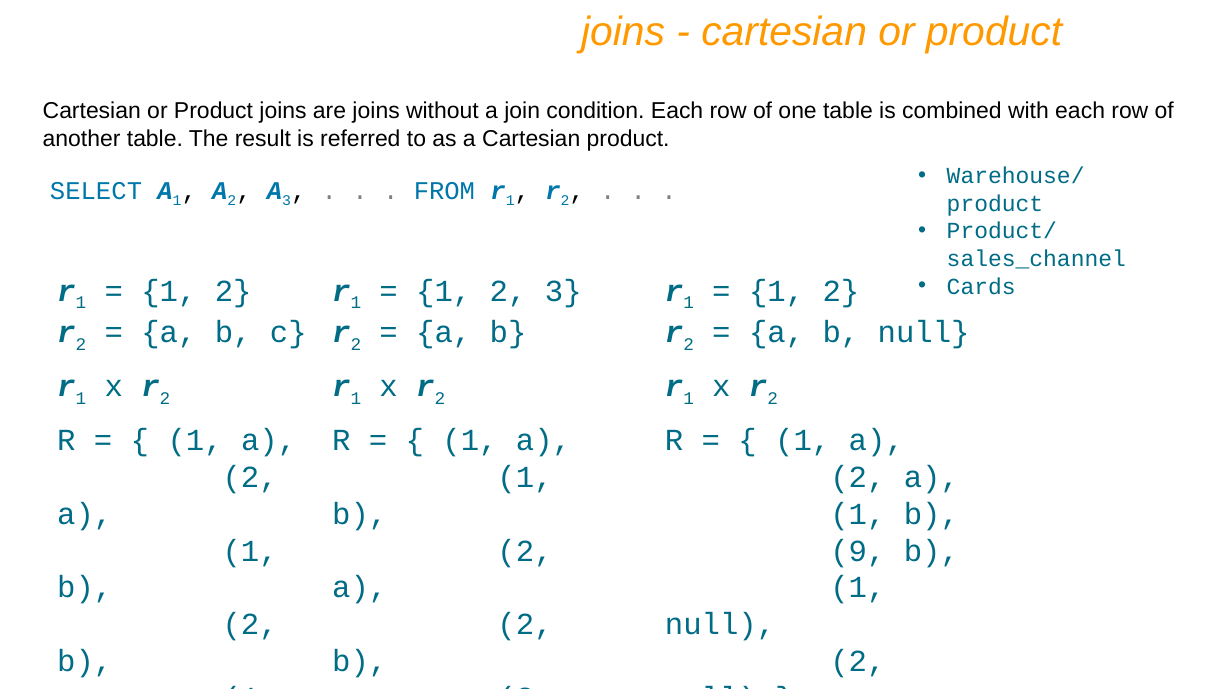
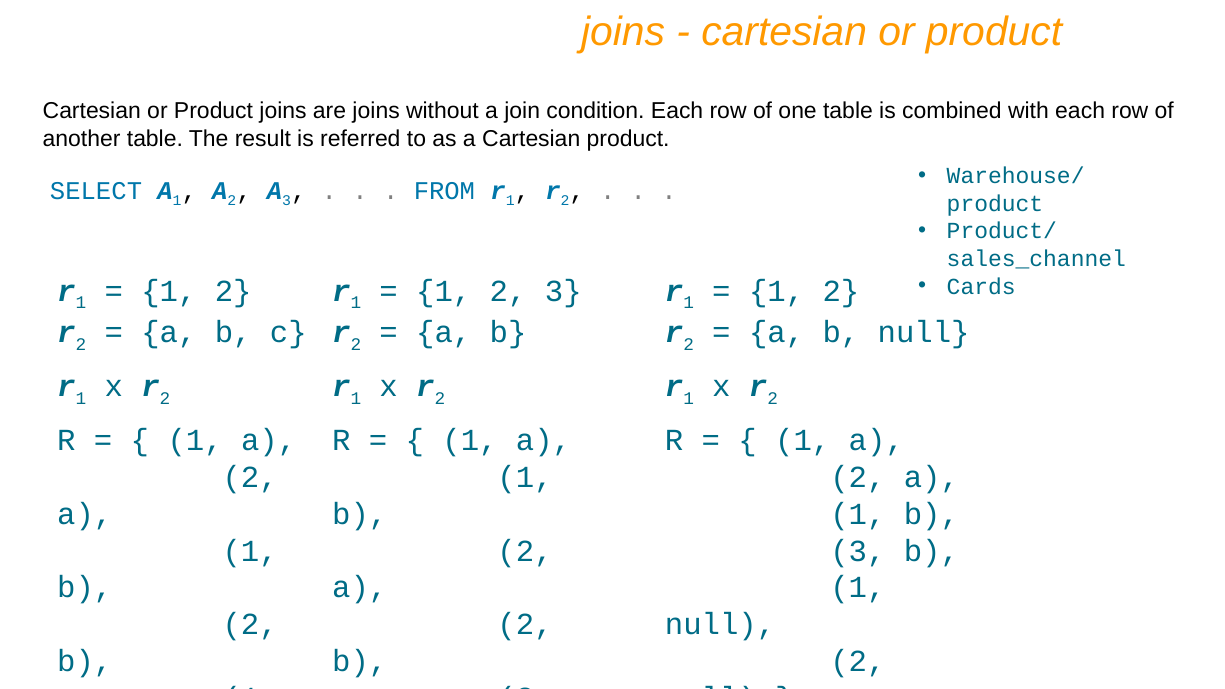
9: 9 -> 3 (858, 551)
